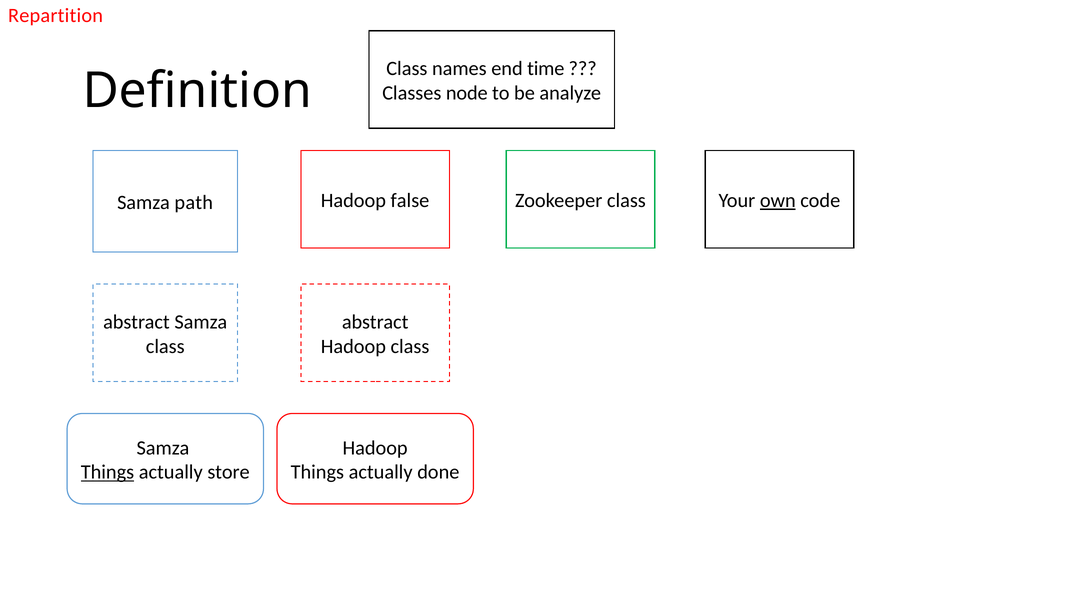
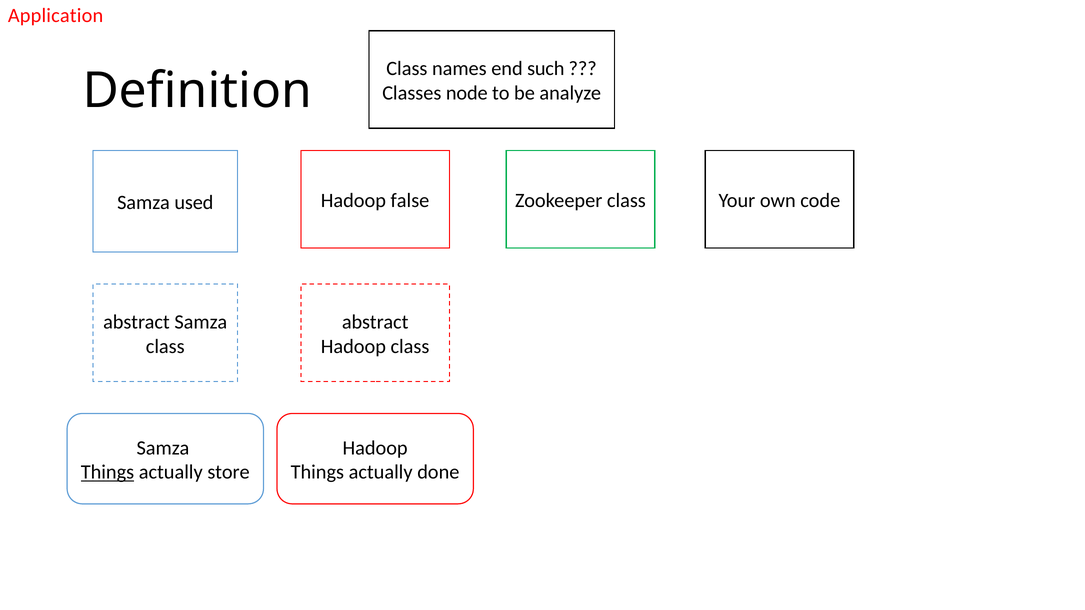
Repartition: Repartition -> Application (56, 16)
time: time -> such (546, 69)
own underline: present -> none (778, 201)
path: path -> used (194, 203)
